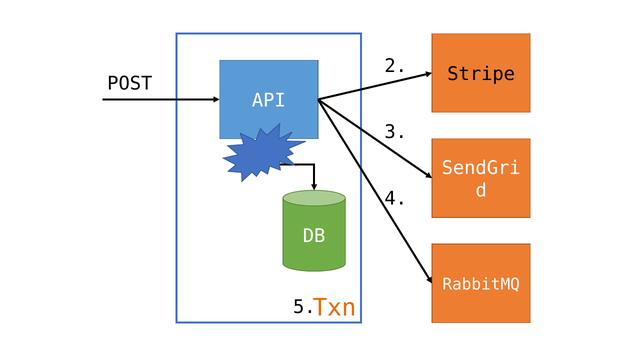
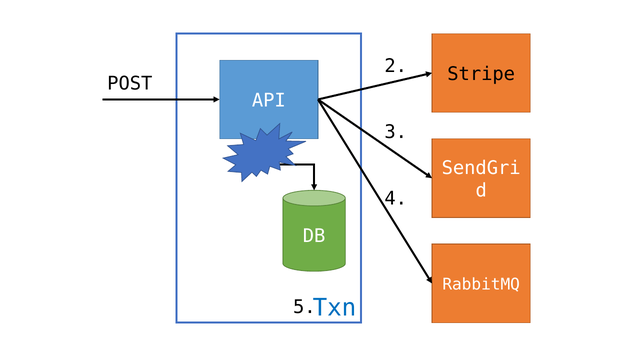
Txn colour: orange -> blue (334, 308)
